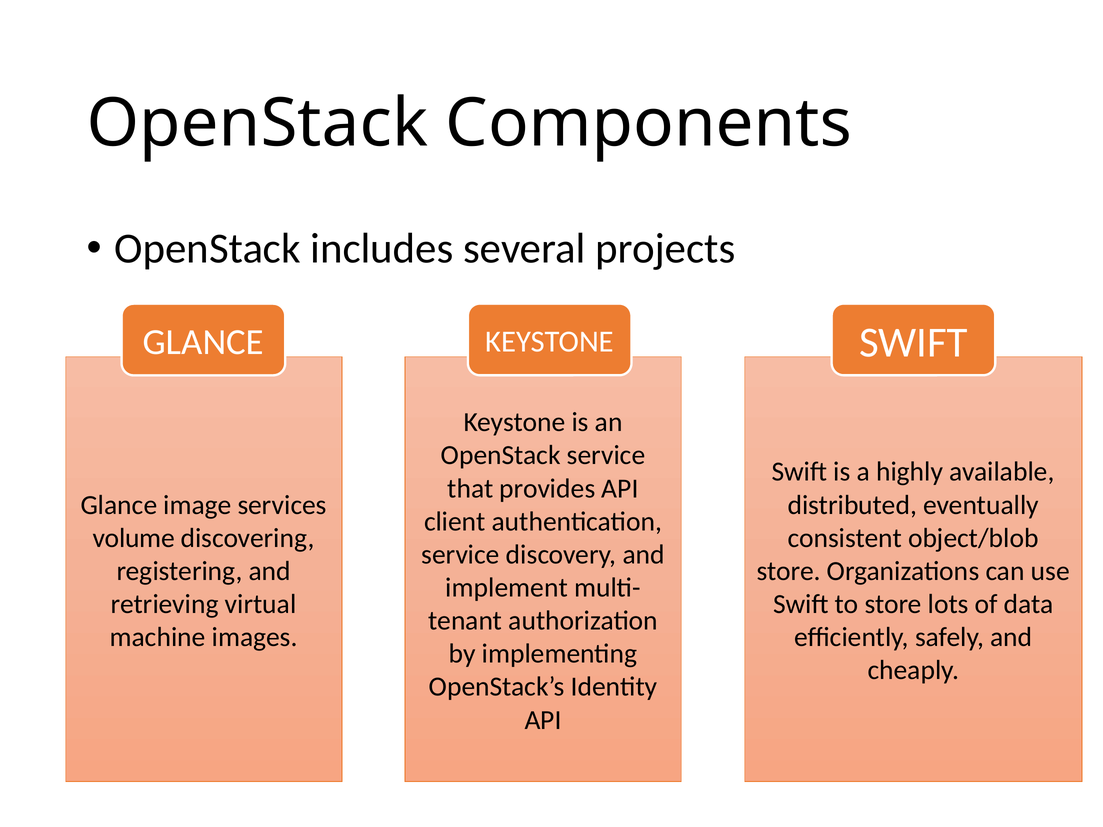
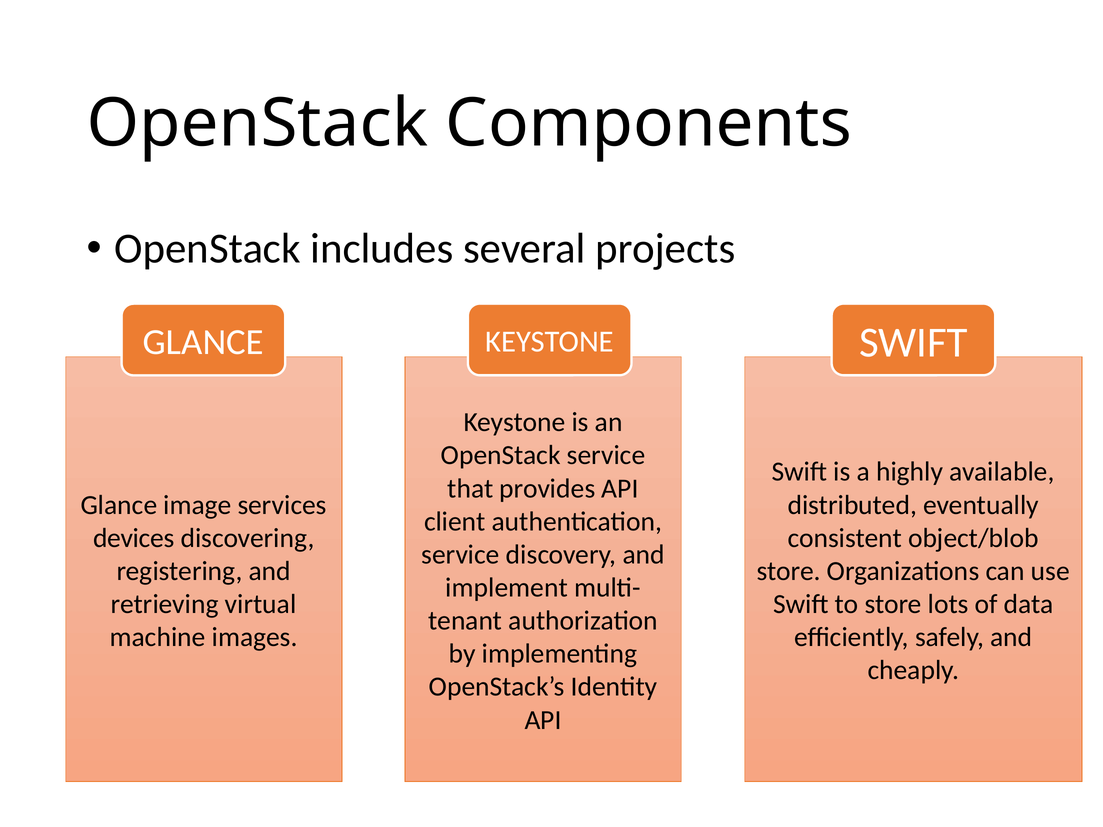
volume: volume -> devices (134, 538)
